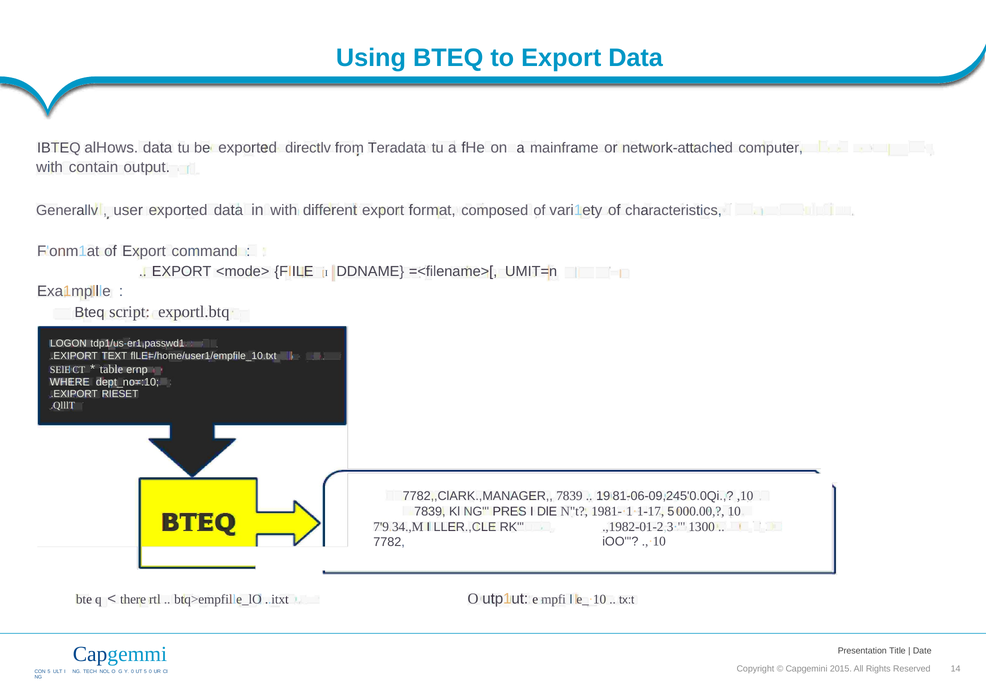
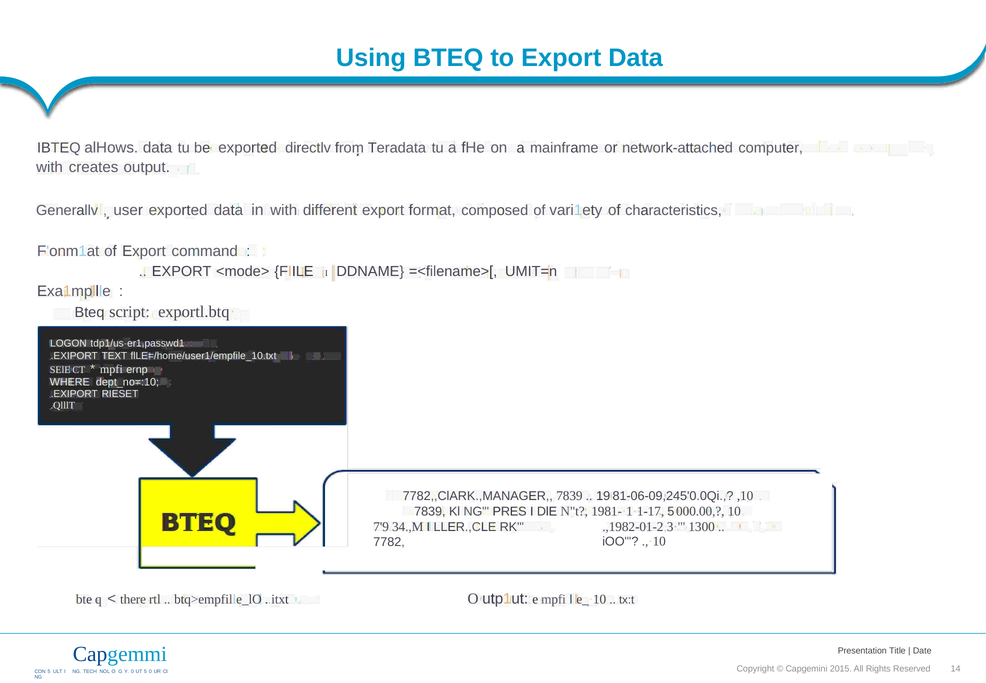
contain: contain -> creates (94, 167)
table: table -> mpfi (111, 369)
